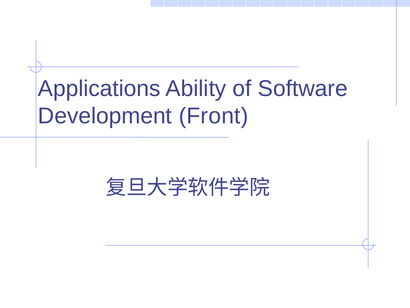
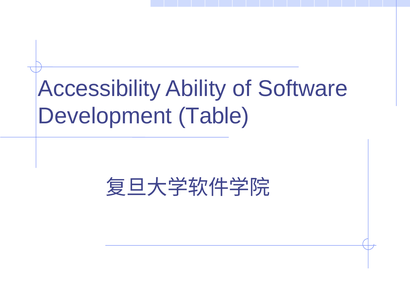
Applications: Applications -> Accessibility (99, 88)
Front: Front -> Table (214, 116)
